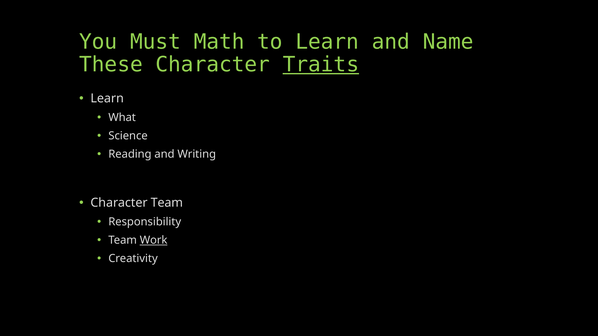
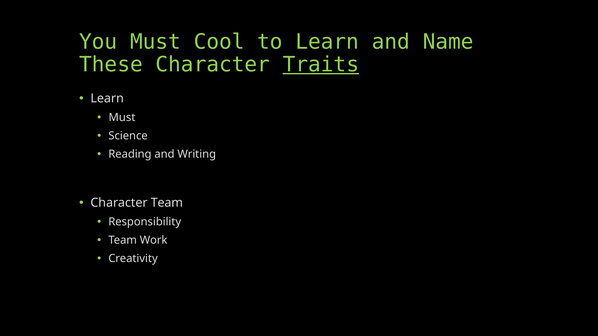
Math: Math -> Cool (219, 42)
What: What -> Must (122, 118)
Work underline: present -> none (154, 240)
